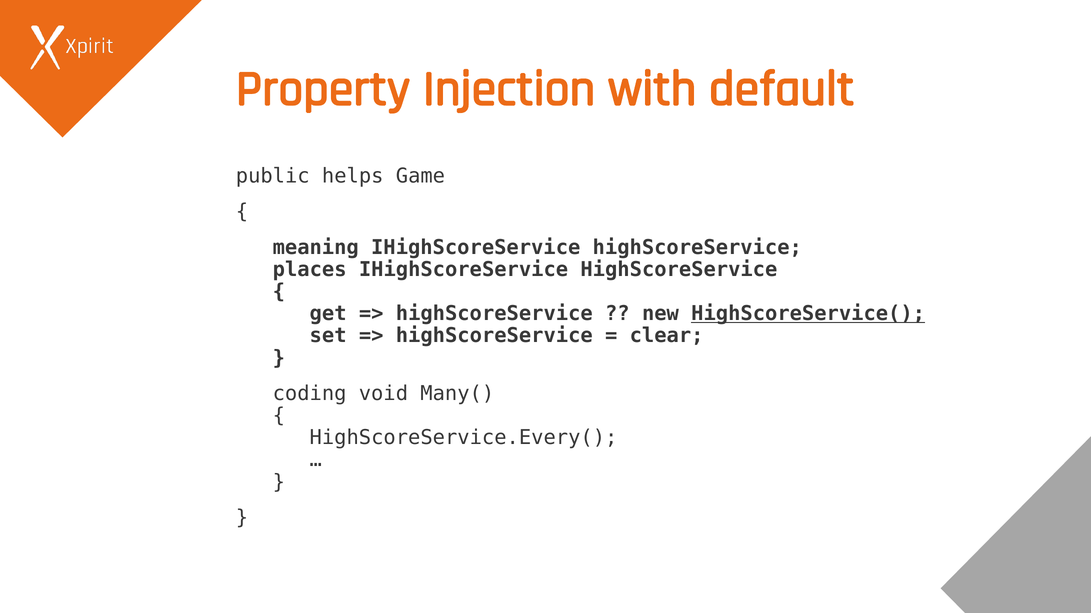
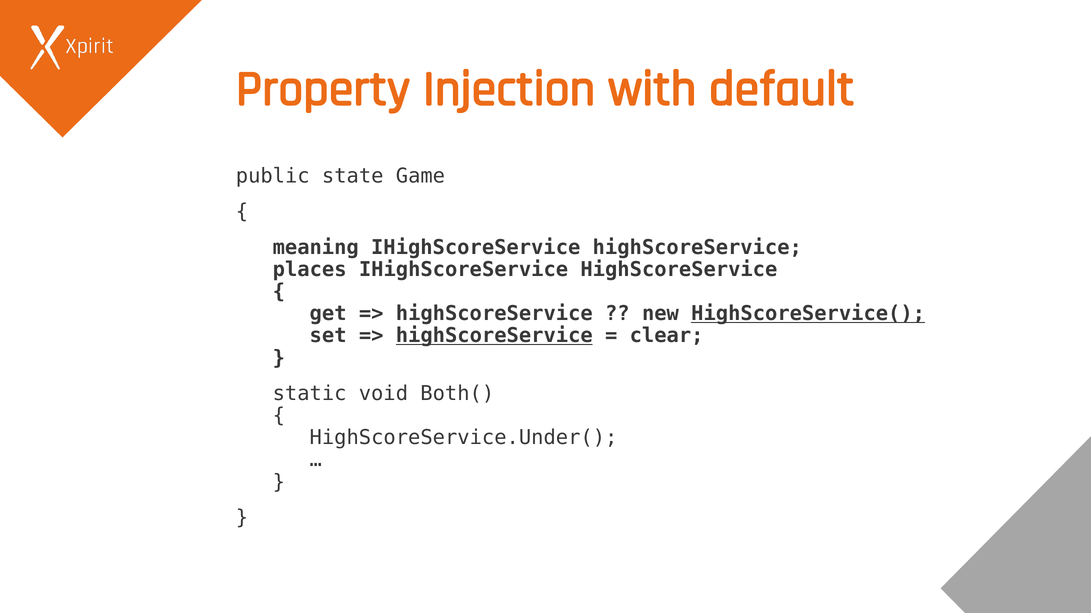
helps: helps -> state (353, 176)
highScoreService underline: none -> present (494, 336)
coding: coding -> static (310, 394)
Many(: Many( -> Both( (457, 394)
HighScoreService.Every(: HighScoreService.Every( -> HighScoreService.Under( (464, 438)
